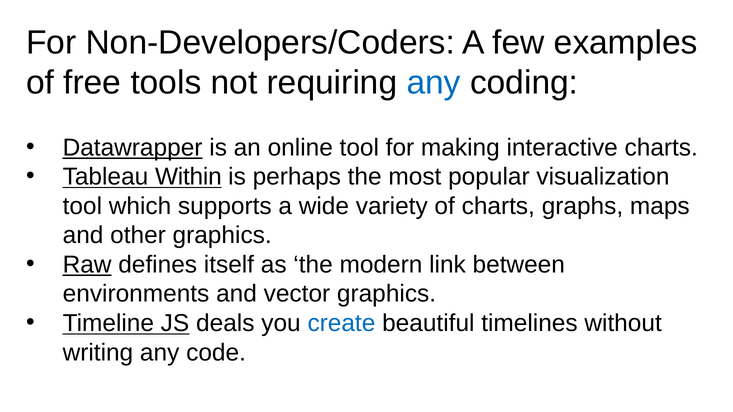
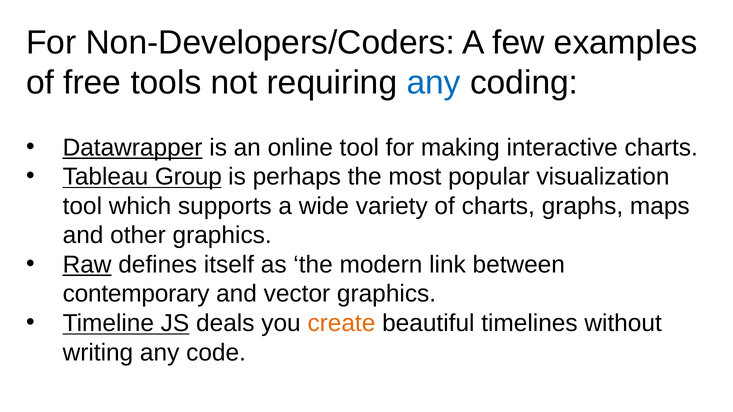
Within: Within -> Group (188, 177)
environments: environments -> contemporary (136, 294)
create colour: blue -> orange (341, 323)
